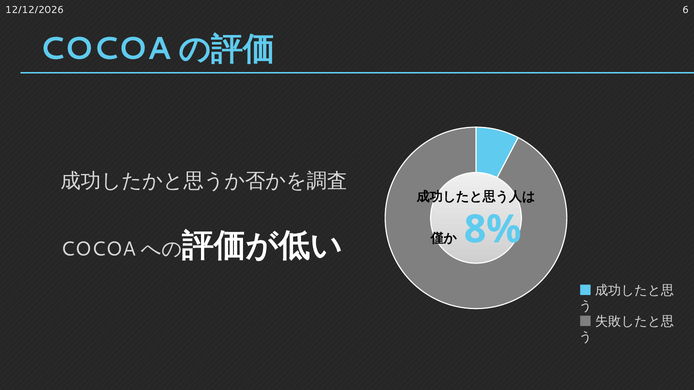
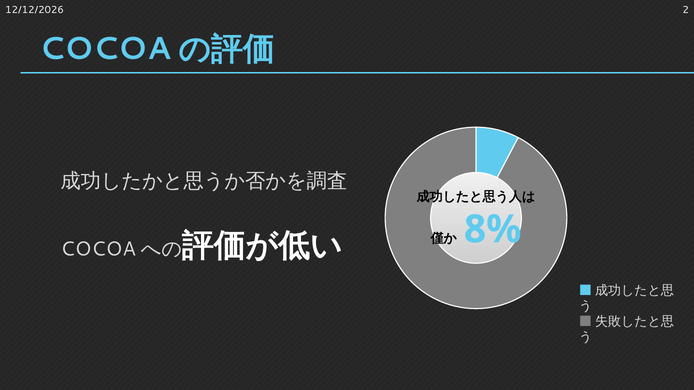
6: 6 -> 2 (686, 10)
